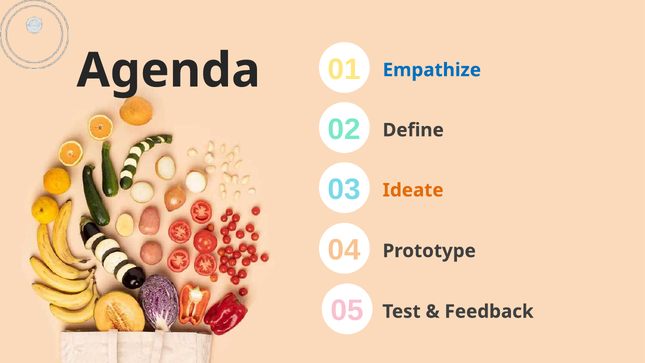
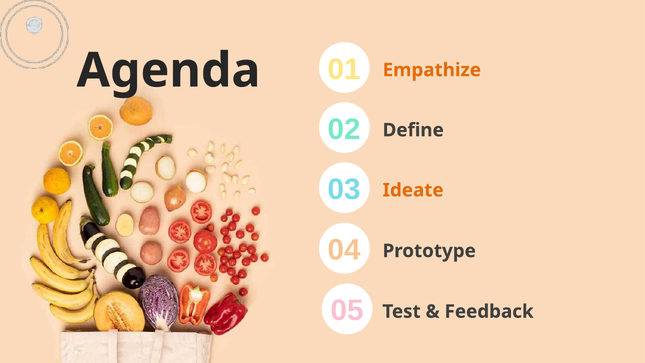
Empathize colour: blue -> orange (432, 70)
